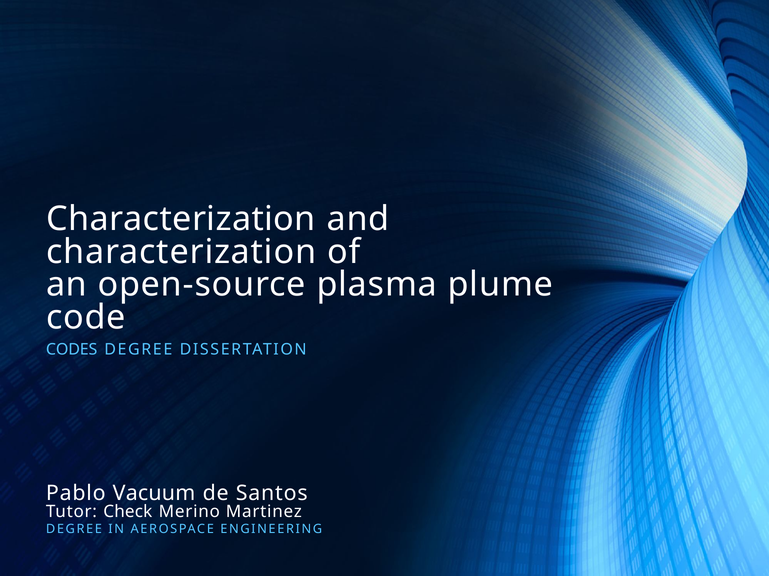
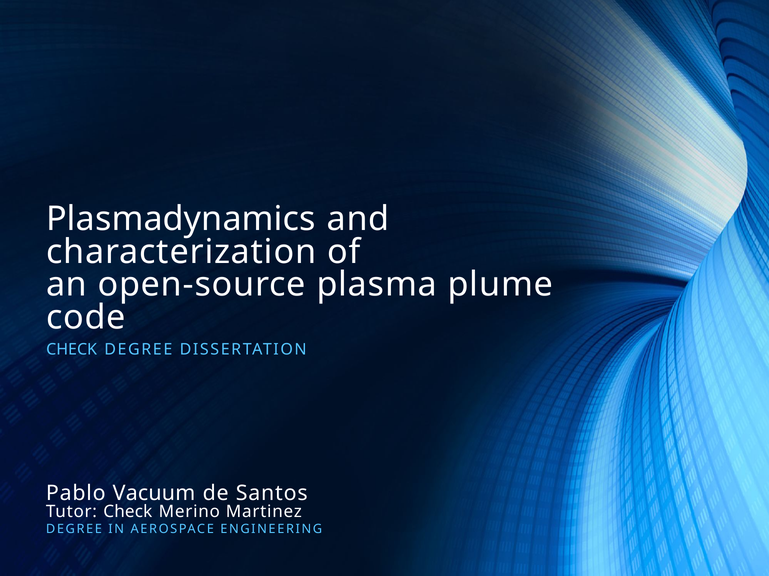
Characterization: Characterization -> Plasmadynamics (181, 219)
CODES: CODES -> CHECK (72, 350)
